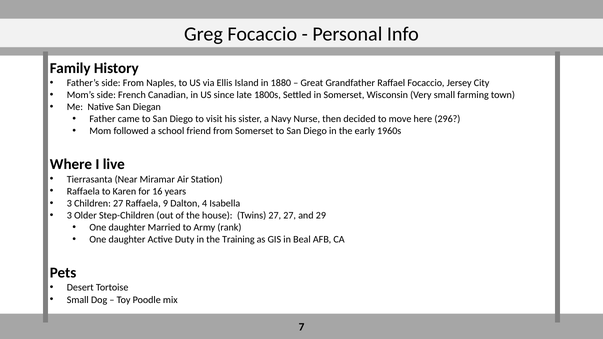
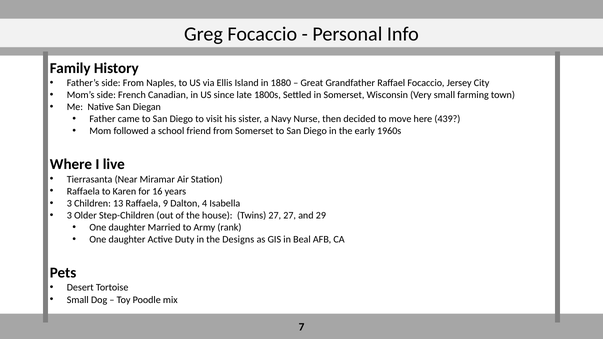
296: 296 -> 439 (447, 119)
Children 27: 27 -> 13 (118, 203)
Training: Training -> Designs (238, 240)
